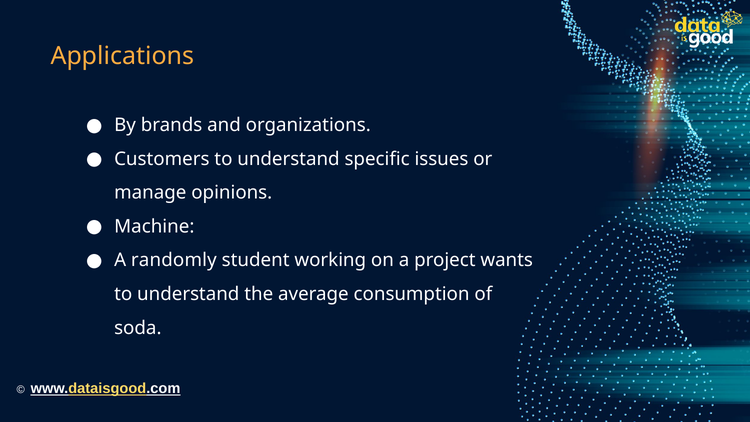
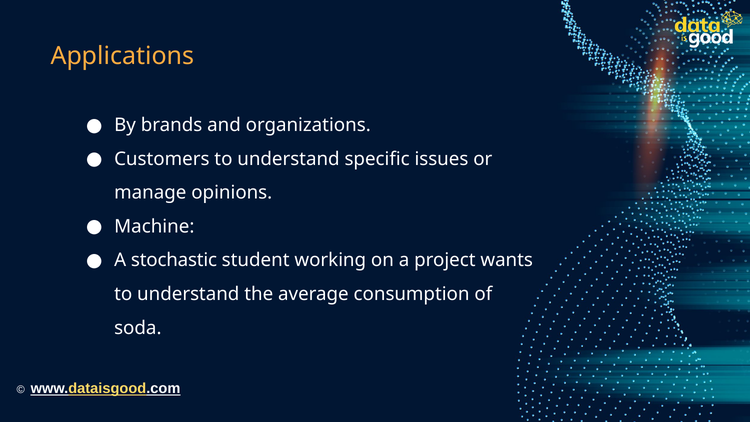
randomly: randomly -> stochastic (174, 260)
